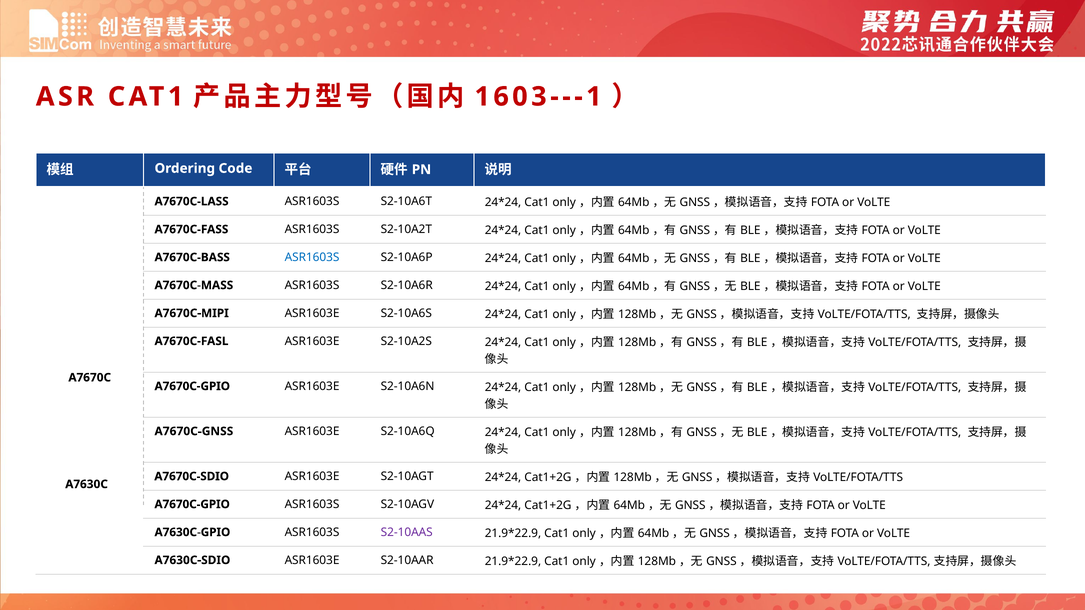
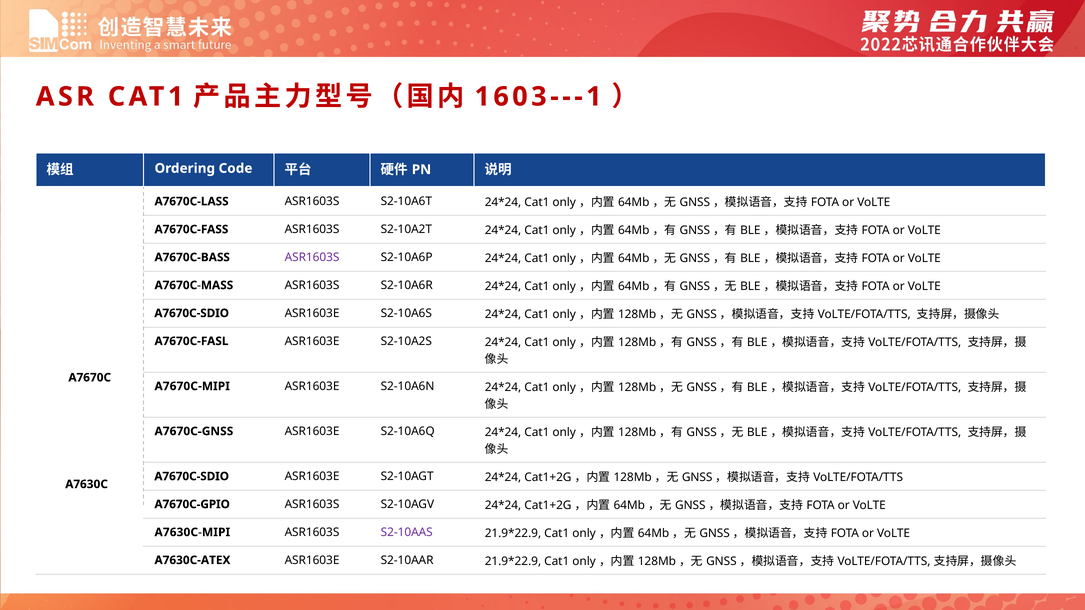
ASR1603S colour: blue -> purple (312, 257)
A7670C-MIPI: A7670C-MIPI -> A7670C-SDIO (192, 313)
A7670C-GPIO: A7670C-GPIO -> A7670C-MIPI (192, 386)
A7630C-GPIO: A7630C-GPIO -> A7630C-MIPI (192, 533)
A7630C-SDIO: A7630C-SDIO -> A7630C-ATEX (192, 560)
